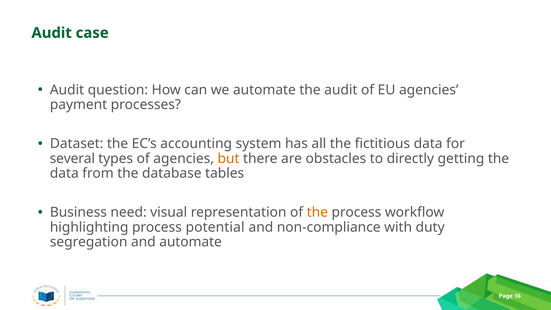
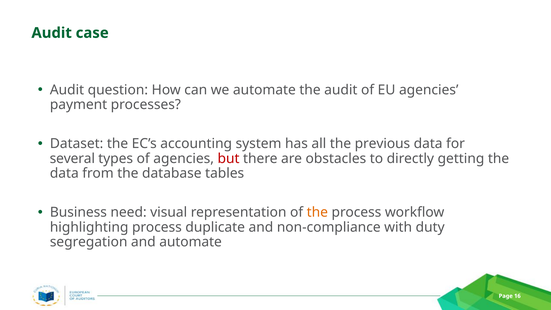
fictitious: fictitious -> previous (382, 144)
but colour: orange -> red (229, 159)
potential: potential -> duplicate (215, 227)
